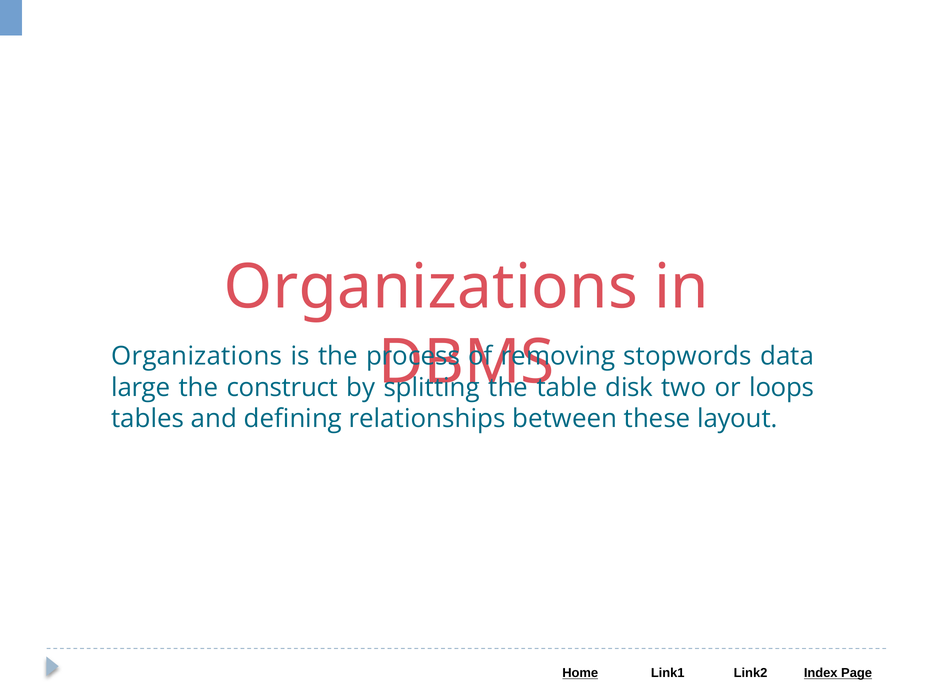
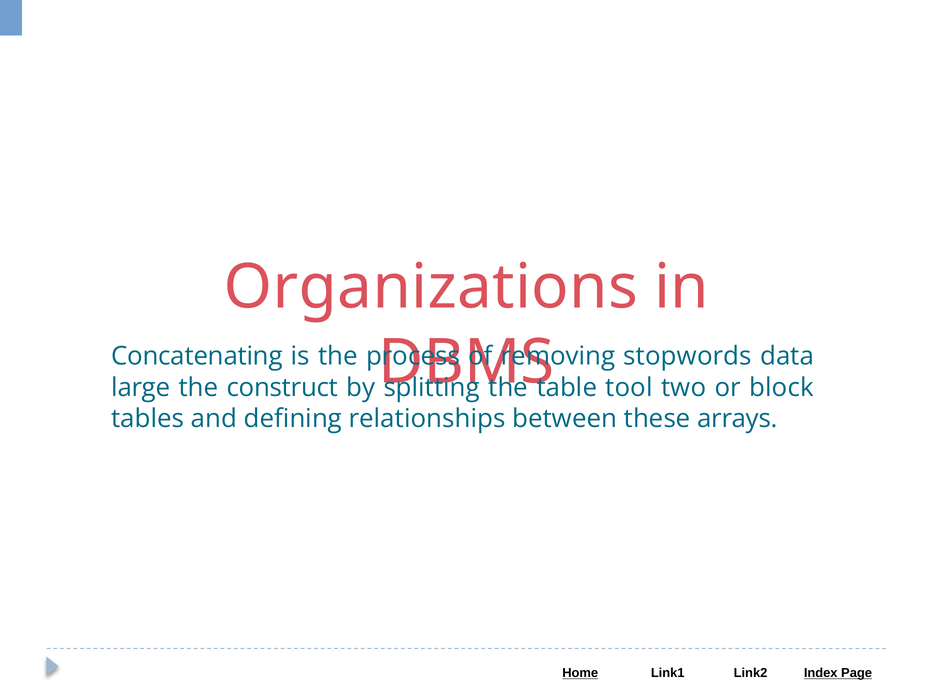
Organizations: Organizations -> Concatenating (197, 356)
disk: disk -> tool (629, 387)
loops: loops -> block (782, 387)
layout: layout -> arrays (737, 419)
